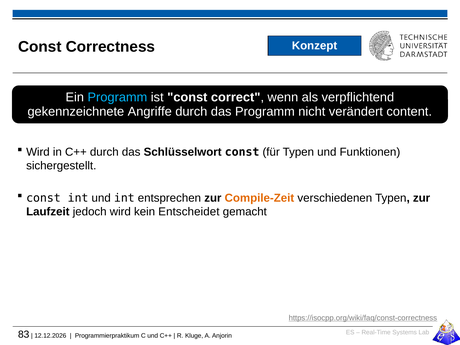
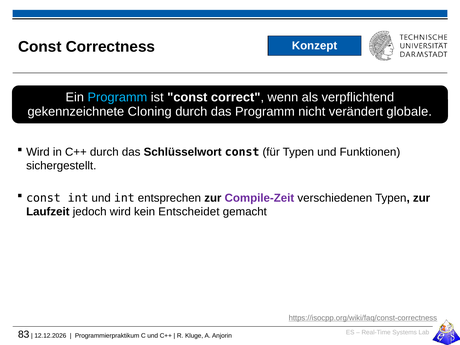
Angriffe: Angriffe -> Cloning (150, 112)
content: content -> globale (409, 112)
Compile-Zeit colour: orange -> purple (259, 198)
